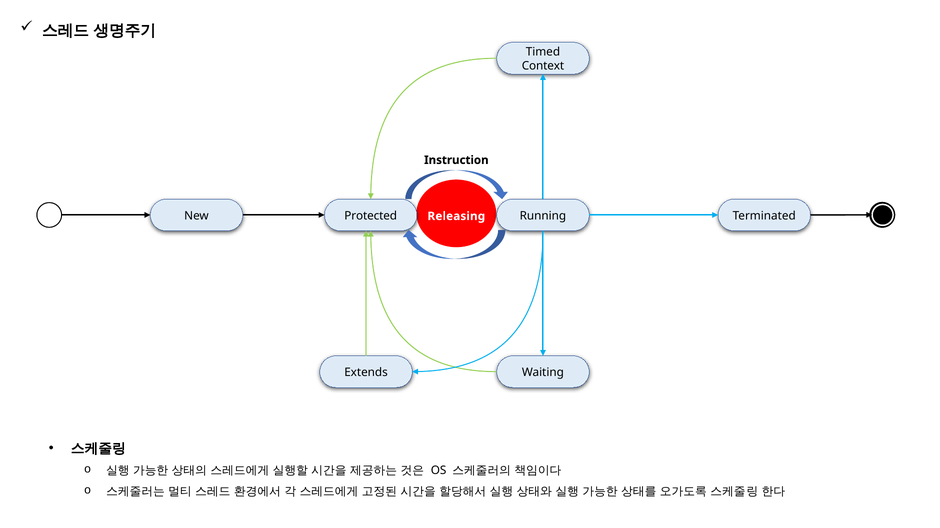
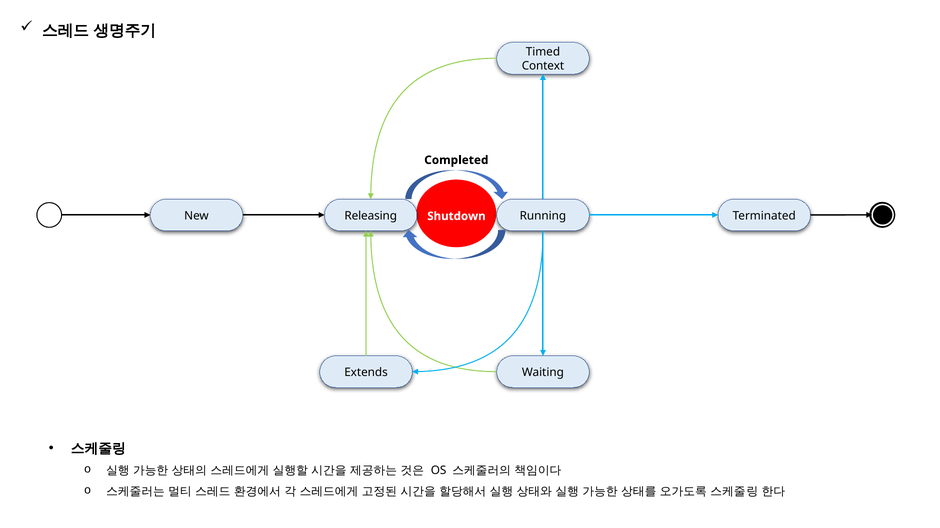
Instruction: Instruction -> Completed (456, 160)
Protected: Protected -> Releasing (371, 216)
Releasing: Releasing -> Shutdown (456, 216)
